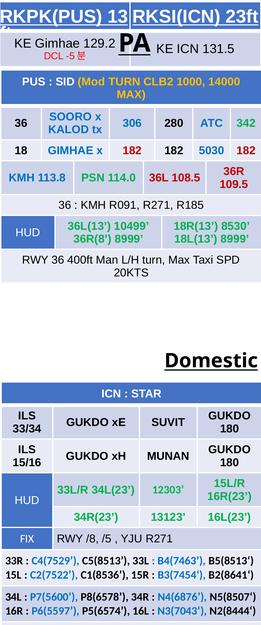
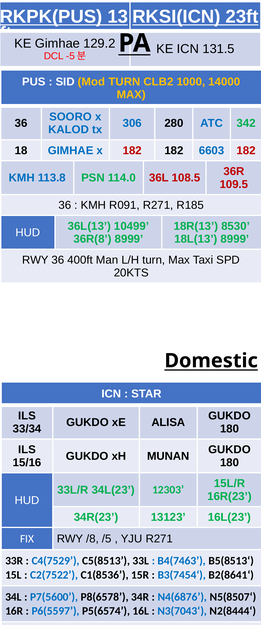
5030: 5030 -> 6603 (212, 150)
SUVIT: SUVIT -> ALISA (168, 422)
